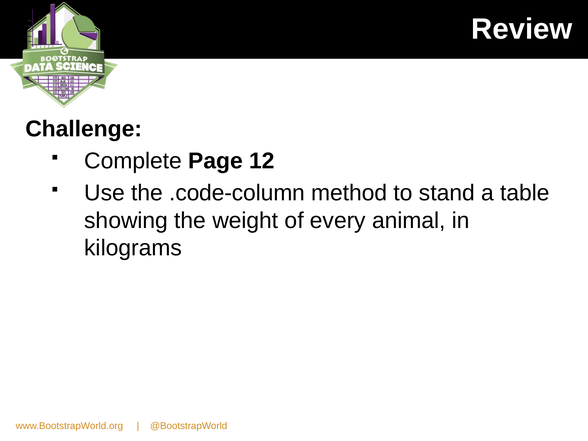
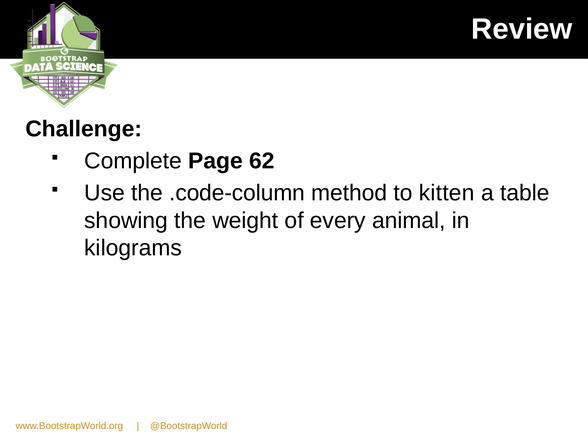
12: 12 -> 62 (262, 161)
stand: stand -> kitten (447, 193)
